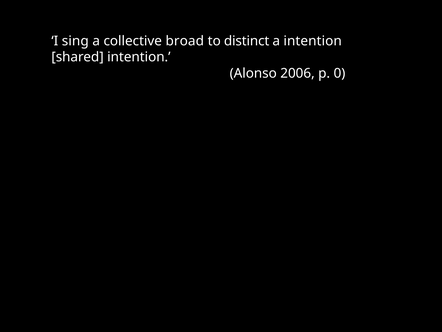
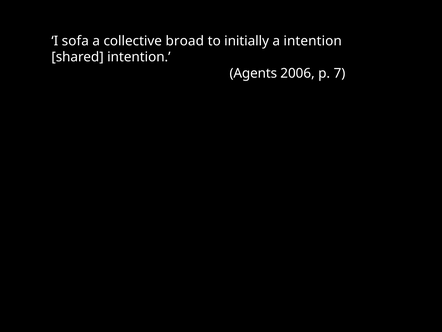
sing: sing -> sofa (75, 41)
distinct: distinct -> initially (247, 41)
Alonso: Alonso -> Agents (253, 73)
0: 0 -> 7 (339, 73)
